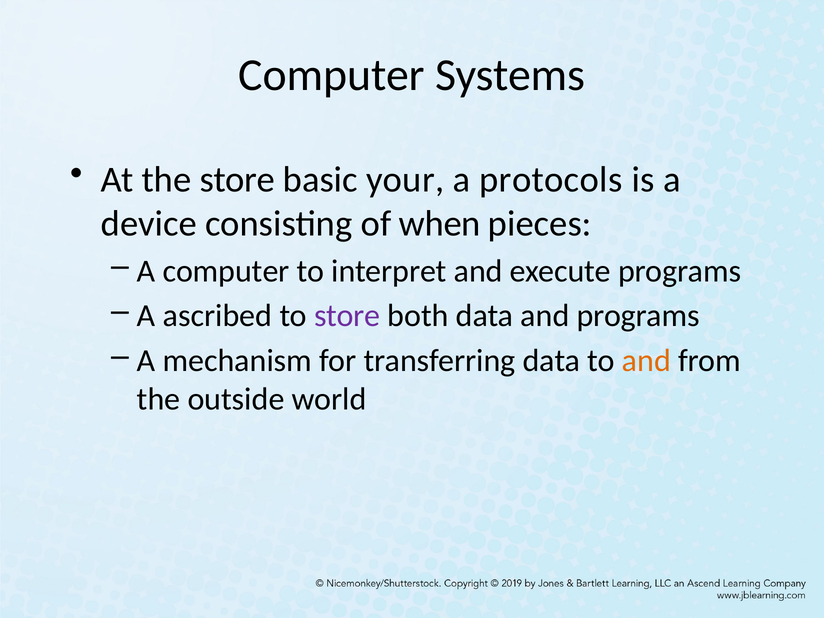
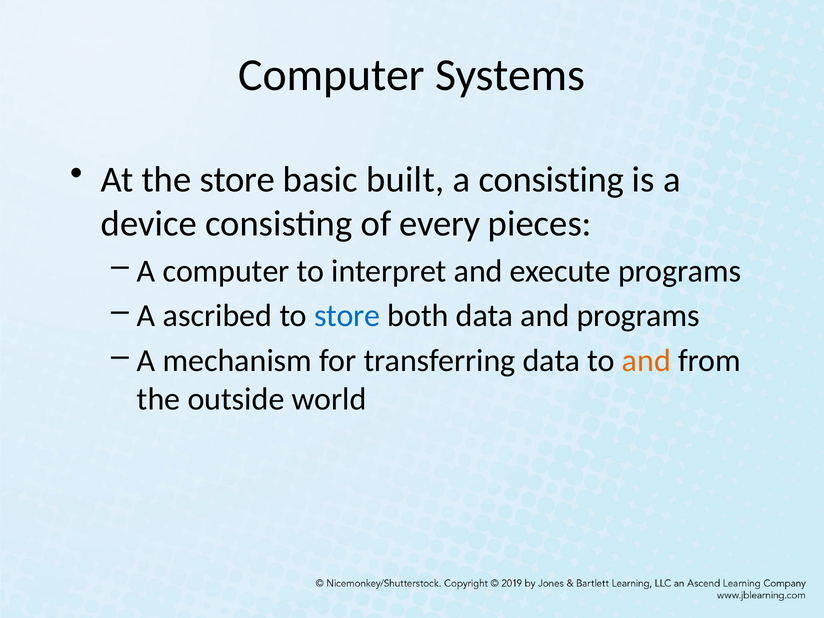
your: your -> built (405, 180)
a protocols: protocols -> consisting (551, 180)
when: when -> every (440, 224)
store colour: purple -> blue (347, 316)
